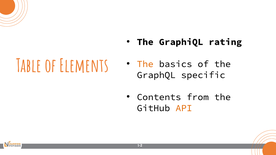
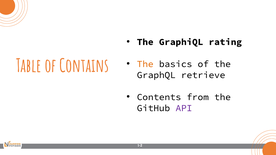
Elements: Elements -> Contains (84, 66)
specific: specific -> retrieve (203, 75)
API colour: orange -> purple (184, 108)
